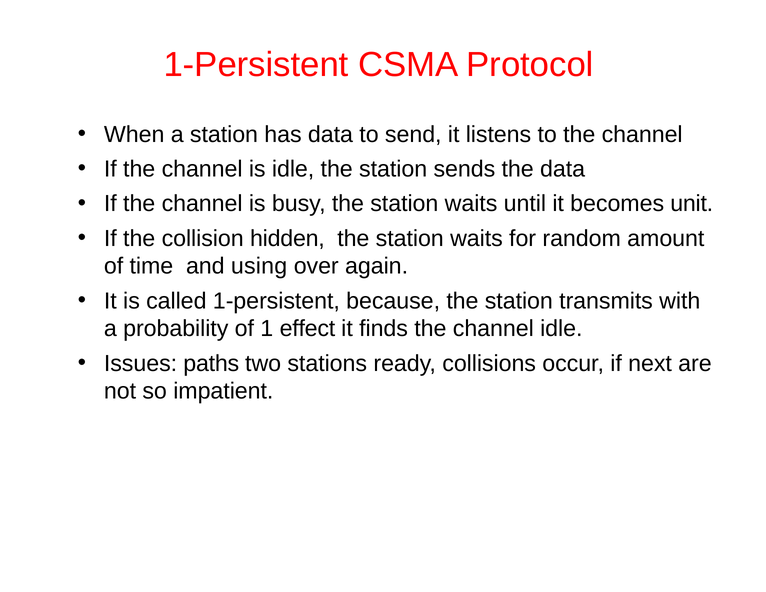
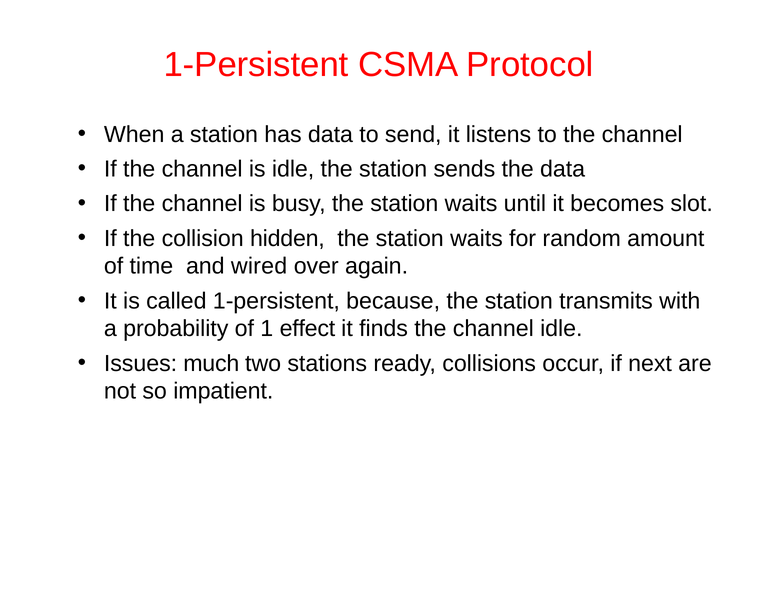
unit: unit -> slot (692, 204)
using: using -> wired (259, 266)
paths: paths -> much (211, 363)
